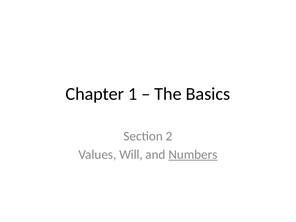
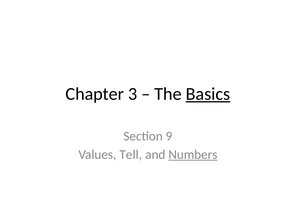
1: 1 -> 3 (133, 94)
Basics underline: none -> present (208, 94)
2: 2 -> 9 (169, 136)
Will: Will -> Tell (131, 155)
